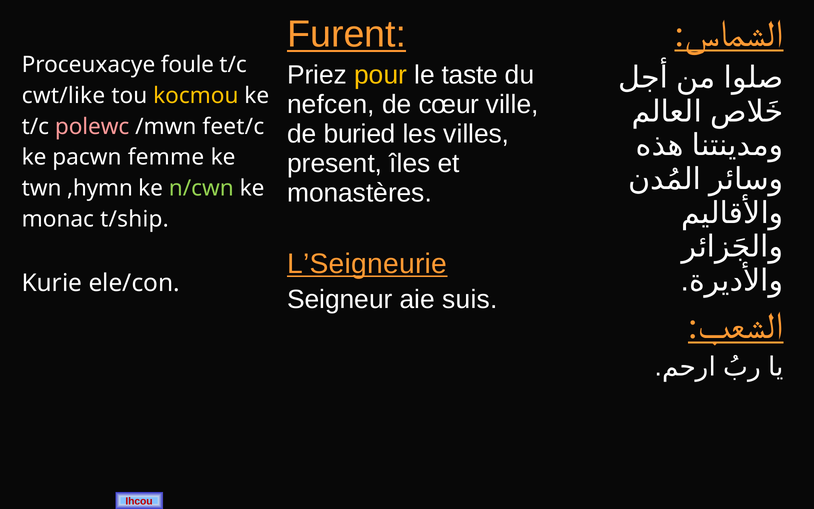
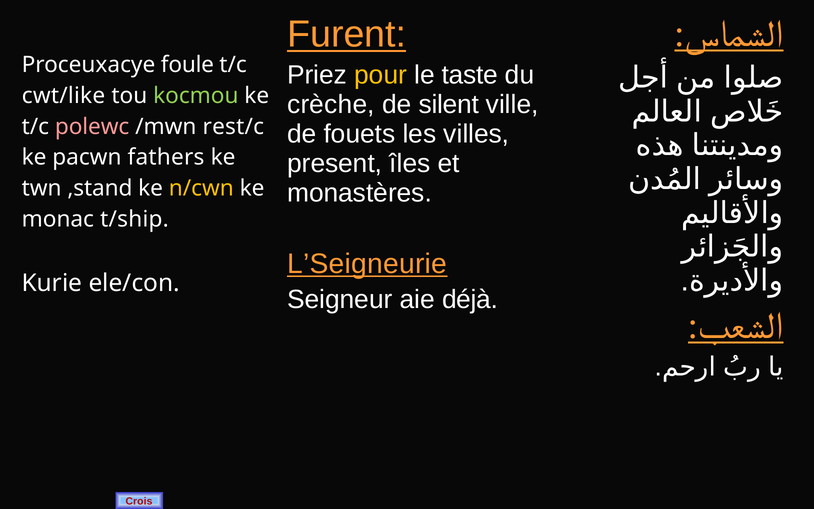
kocmou colour: yellow -> light green (196, 96)
nefcen: nefcen -> crèche (331, 105)
cœur: cœur -> silent (449, 105)
feet/c: feet/c -> rest/c (233, 127)
buried: buried -> fouets (360, 134)
femme: femme -> fathers (166, 157)
,hymn: ,hymn -> ,stand (100, 188)
n/cwn colour: light green -> yellow (201, 188)
suis: suis -> déjà (470, 299)
Ihcou: Ihcou -> Crois (139, 501)
